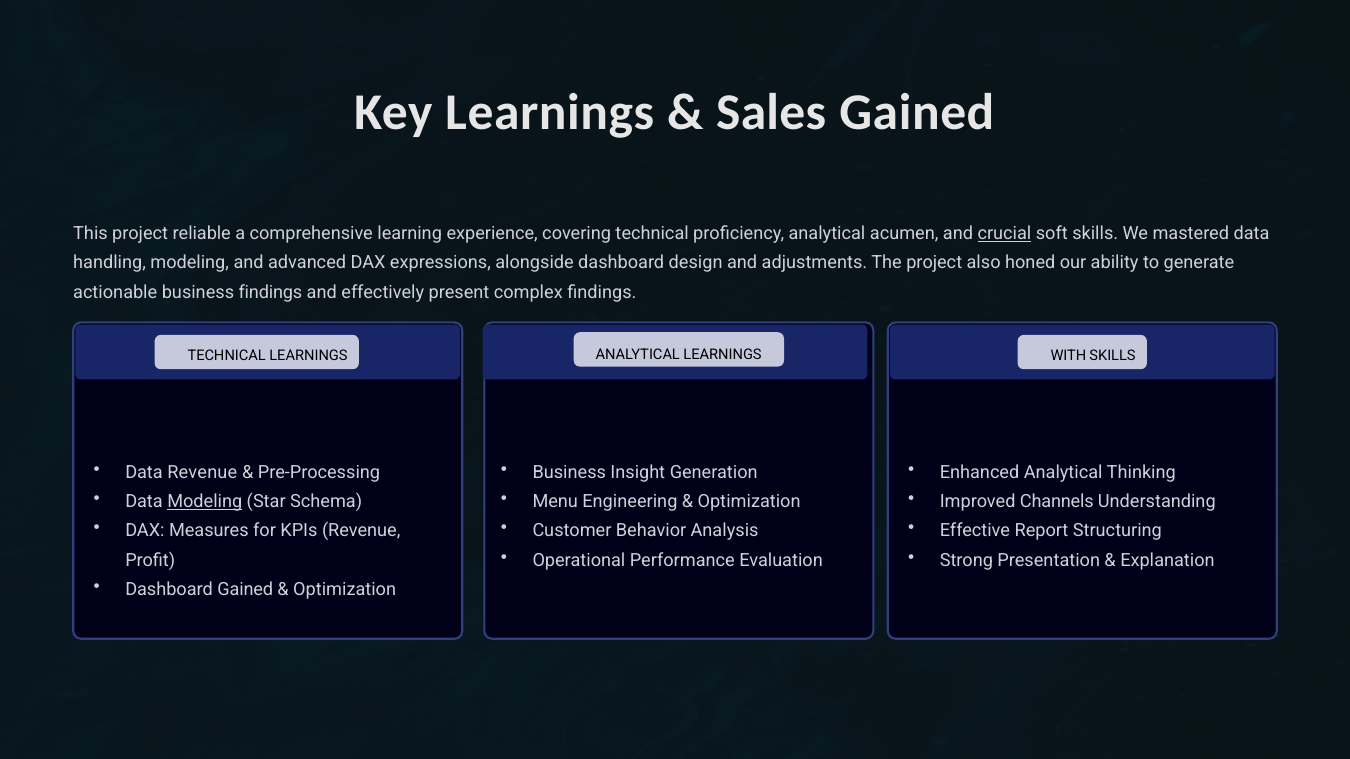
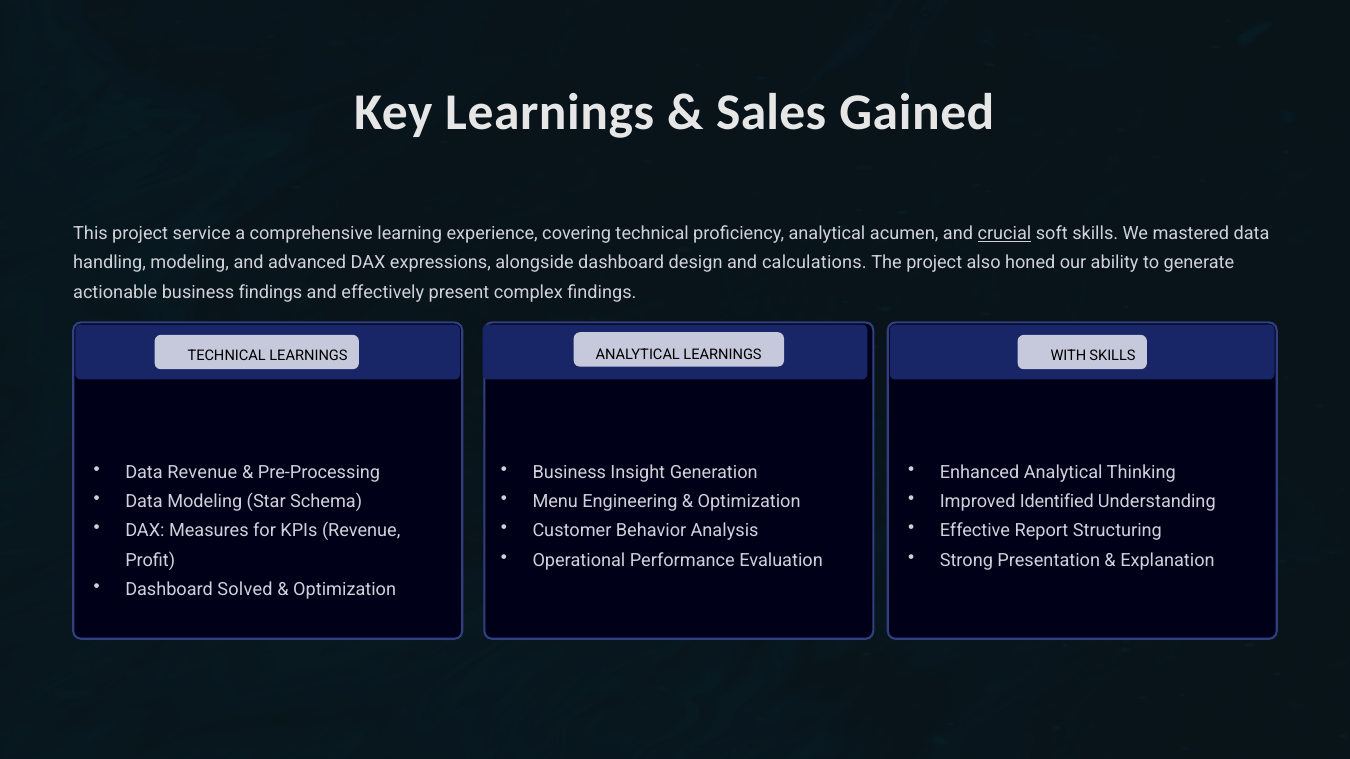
reliable: reliable -> service (202, 234)
adjustments: adjustments -> calculations (814, 263)
Modeling underline: present -> none (205, 502)
Channels: Channels -> Identified (1057, 502)
Dashboard Gained: Gained -> Solved (245, 590)
